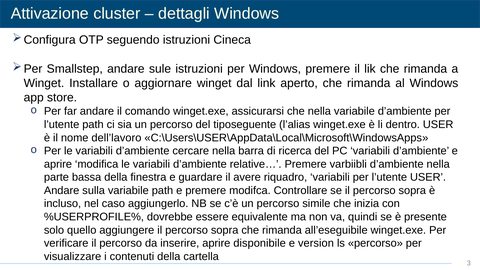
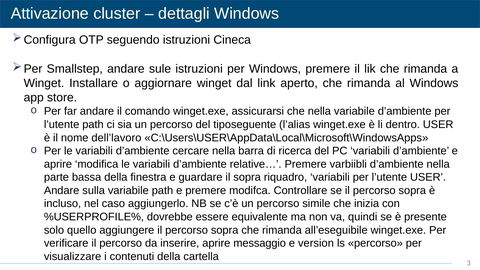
il avere: avere -> sopra (247, 177)
disponibile: disponibile -> messaggio (260, 243)
